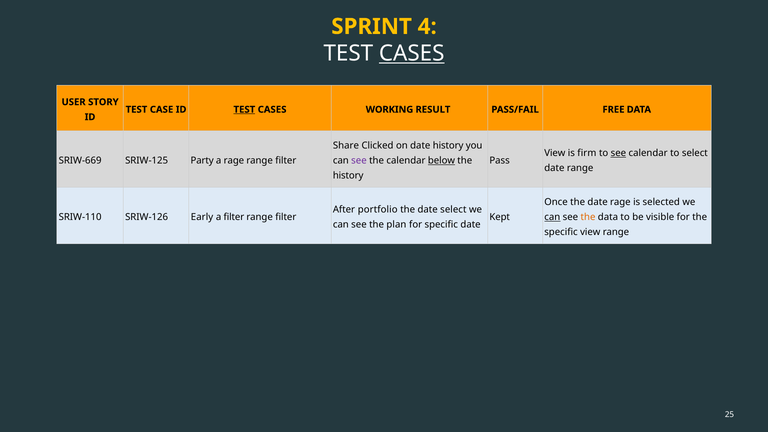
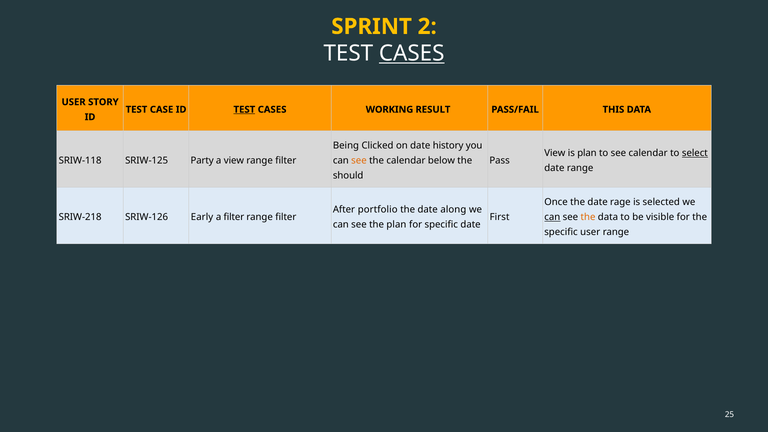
4: 4 -> 2 (427, 27)
FREE: FREE -> THIS (613, 110)
Share: Share -> Being (346, 146)
is firm: firm -> plan (587, 153)
see underline: present -> none (618, 153)
select underline: none -> present (695, 153)
SRIW-669: SRIW-669 -> SRIW-118 (80, 161)
a rage: rage -> view (234, 161)
see colour: purple -> orange (359, 161)
below underline: present -> none (441, 161)
history: history -> should (348, 176)
date select: select -> along (453, 210)
SRIW-110: SRIW-110 -> SRIW-218 (80, 217)
Kept: Kept -> First (500, 217)
specific view: view -> user (590, 232)
